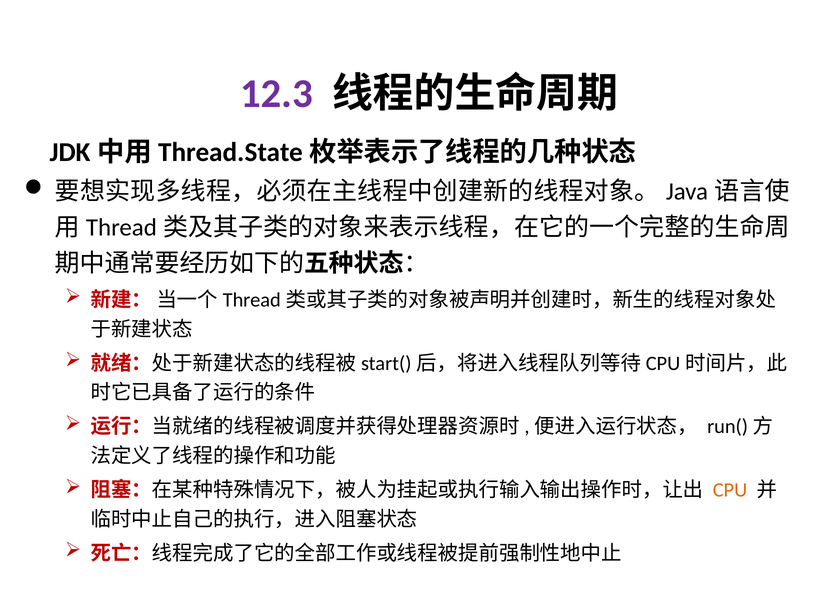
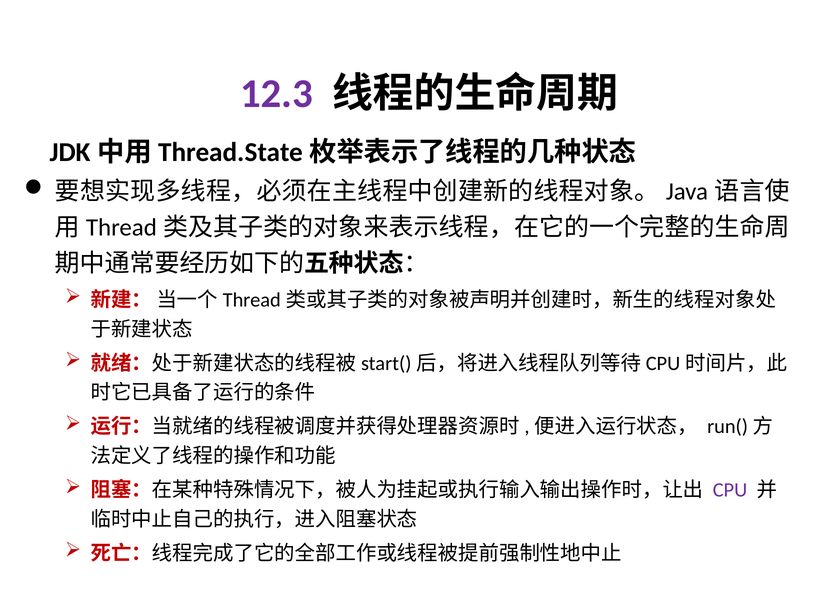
CPU colour: orange -> purple (730, 490)
